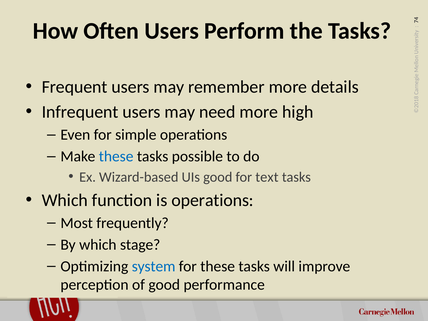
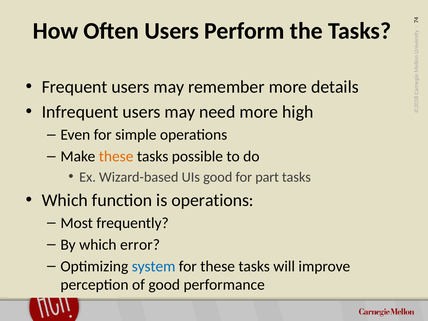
these colour: blue -> orange (116, 156)
text: text -> part (267, 177)
stage: stage -> error (140, 245)
